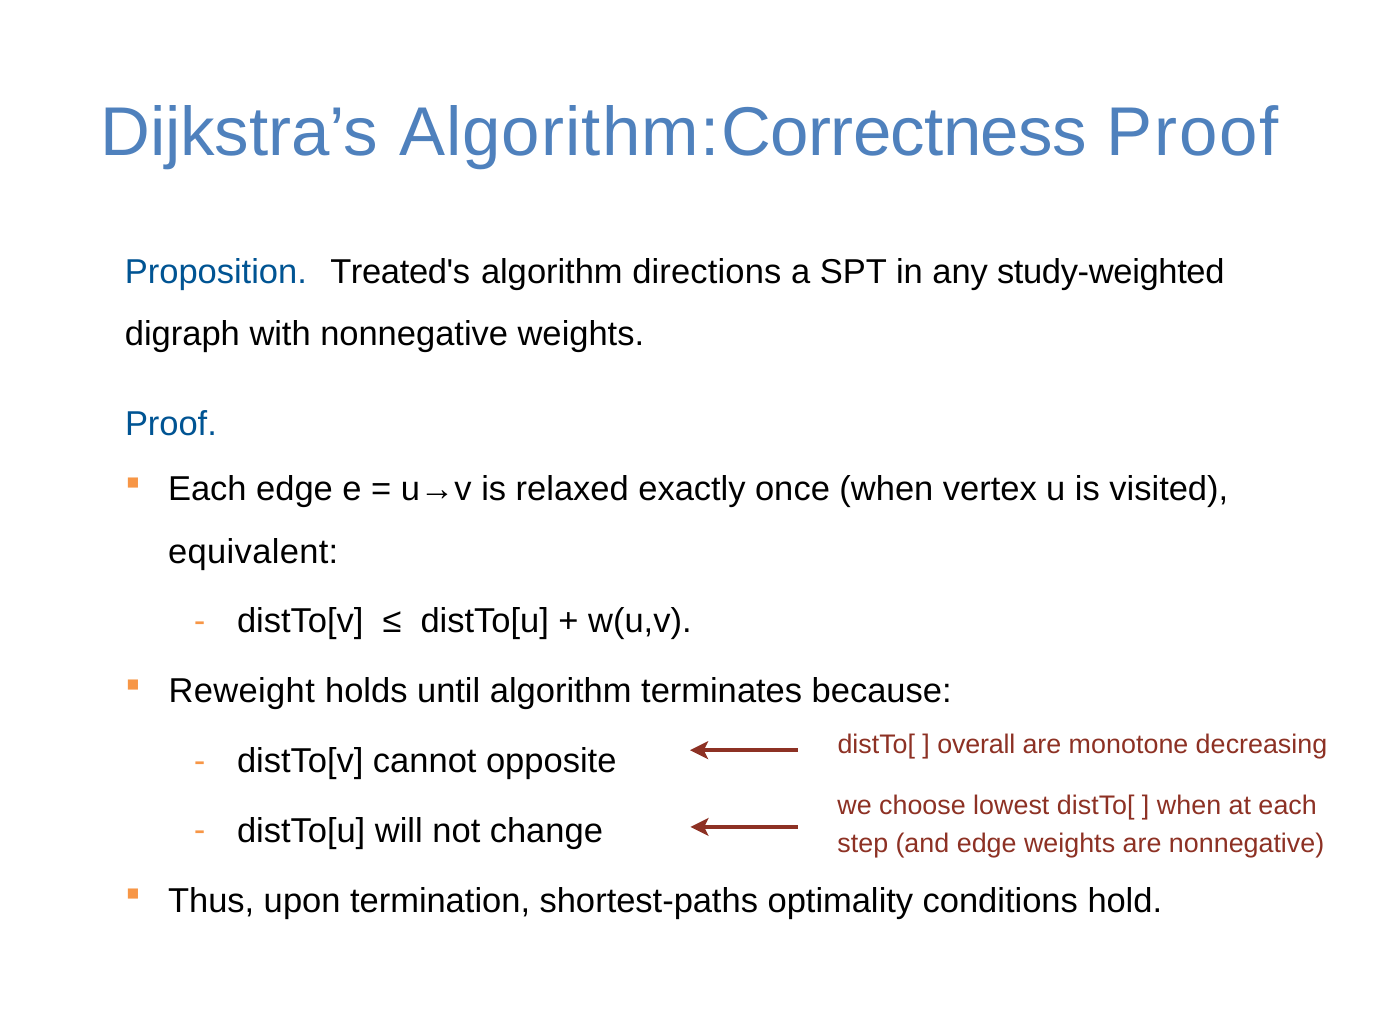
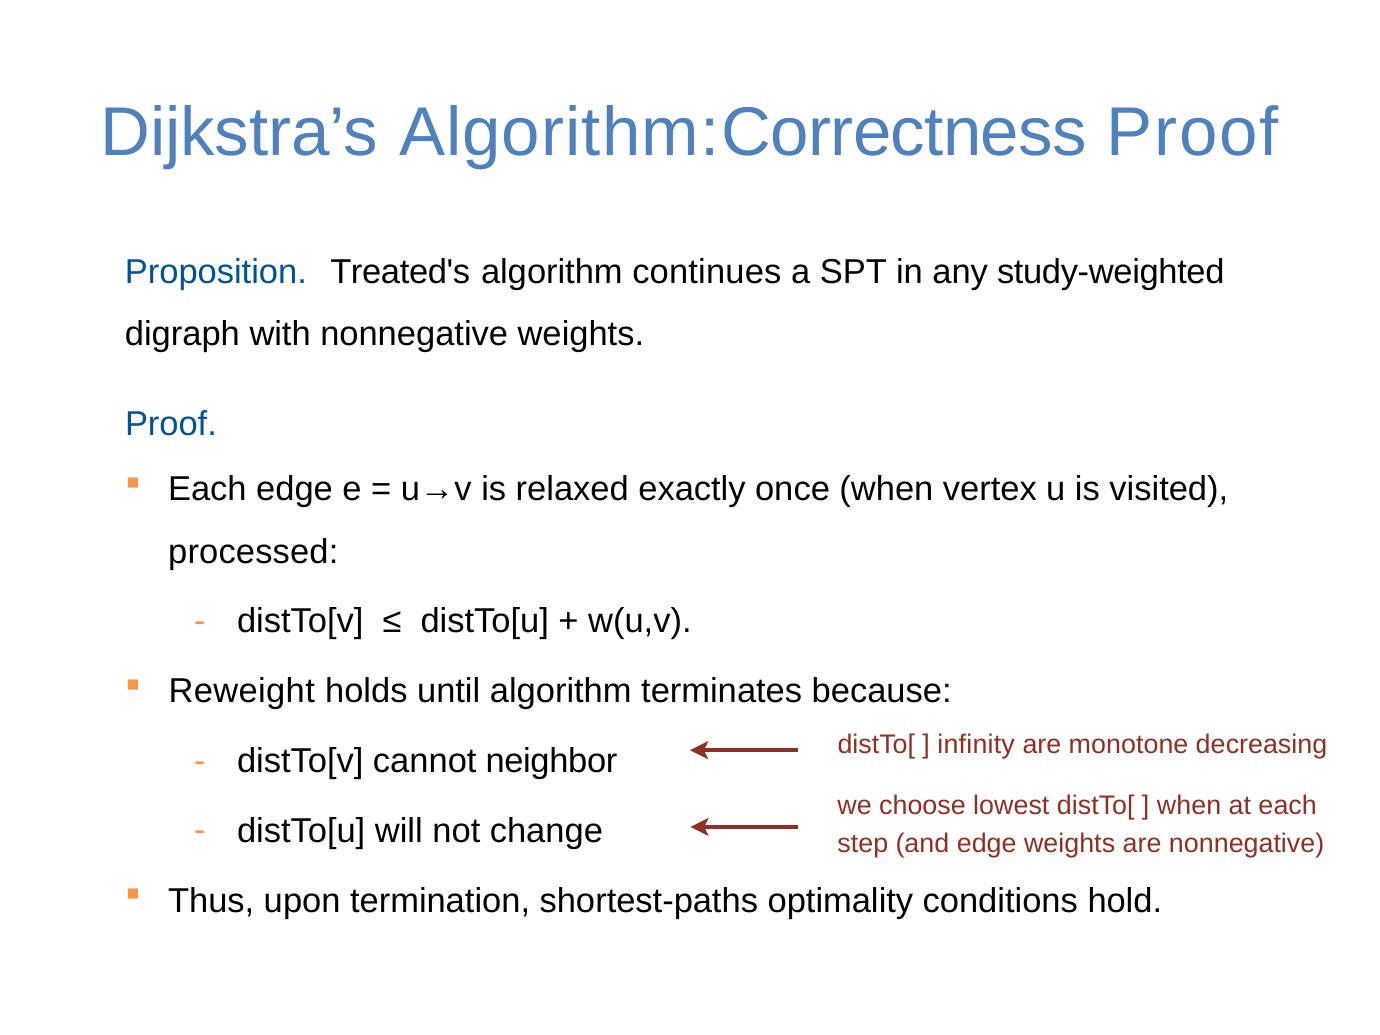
directions: directions -> continues (707, 272)
equivalent: equivalent -> processed (253, 552)
overall: overall -> infinity (976, 745)
opposite: opposite -> neighbor (551, 761)
